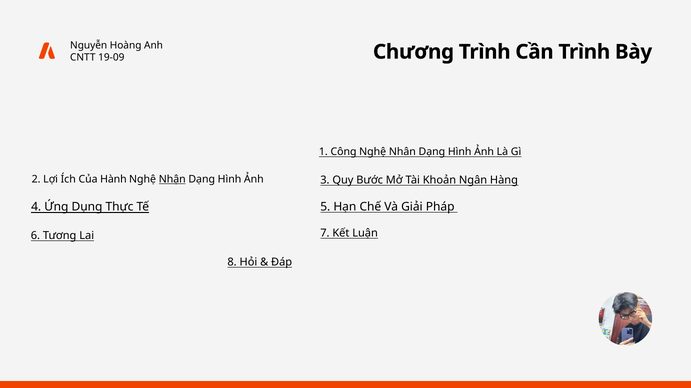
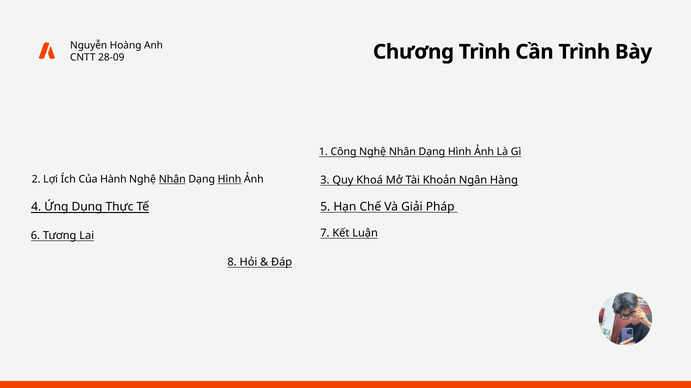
19-09: 19-09 -> 28-09 (111, 58)
Hình underline: none -> present (230, 180)
Bước: Bước -> Khoá (370, 181)
